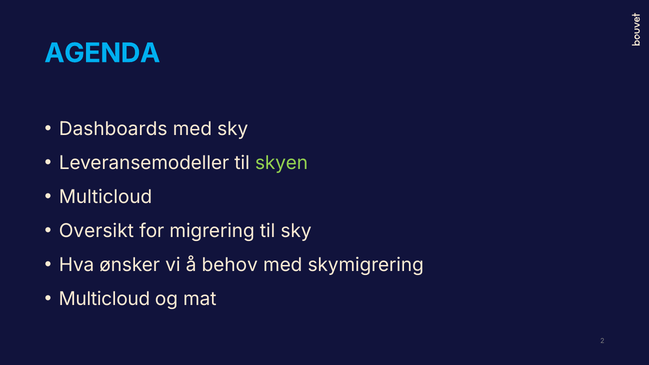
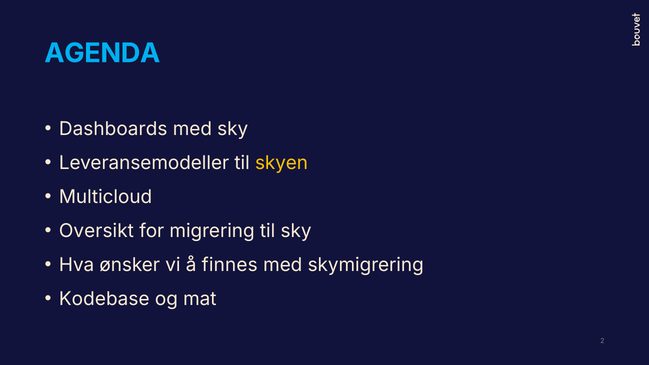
skyen colour: light green -> yellow (282, 163)
behov: behov -> finnes (230, 265)
Multicloud: Multicloud -> Kodebase (104, 299)
